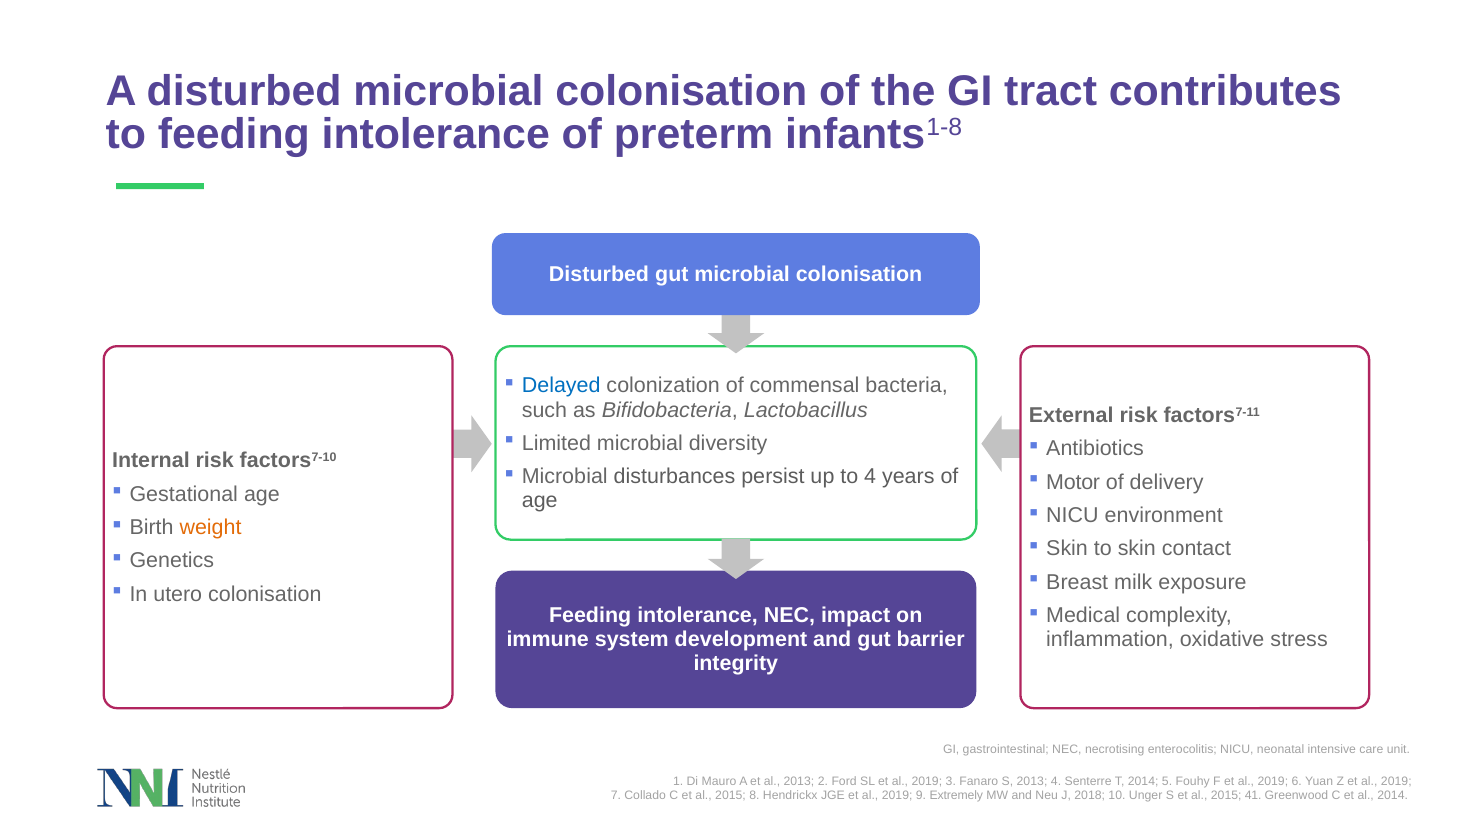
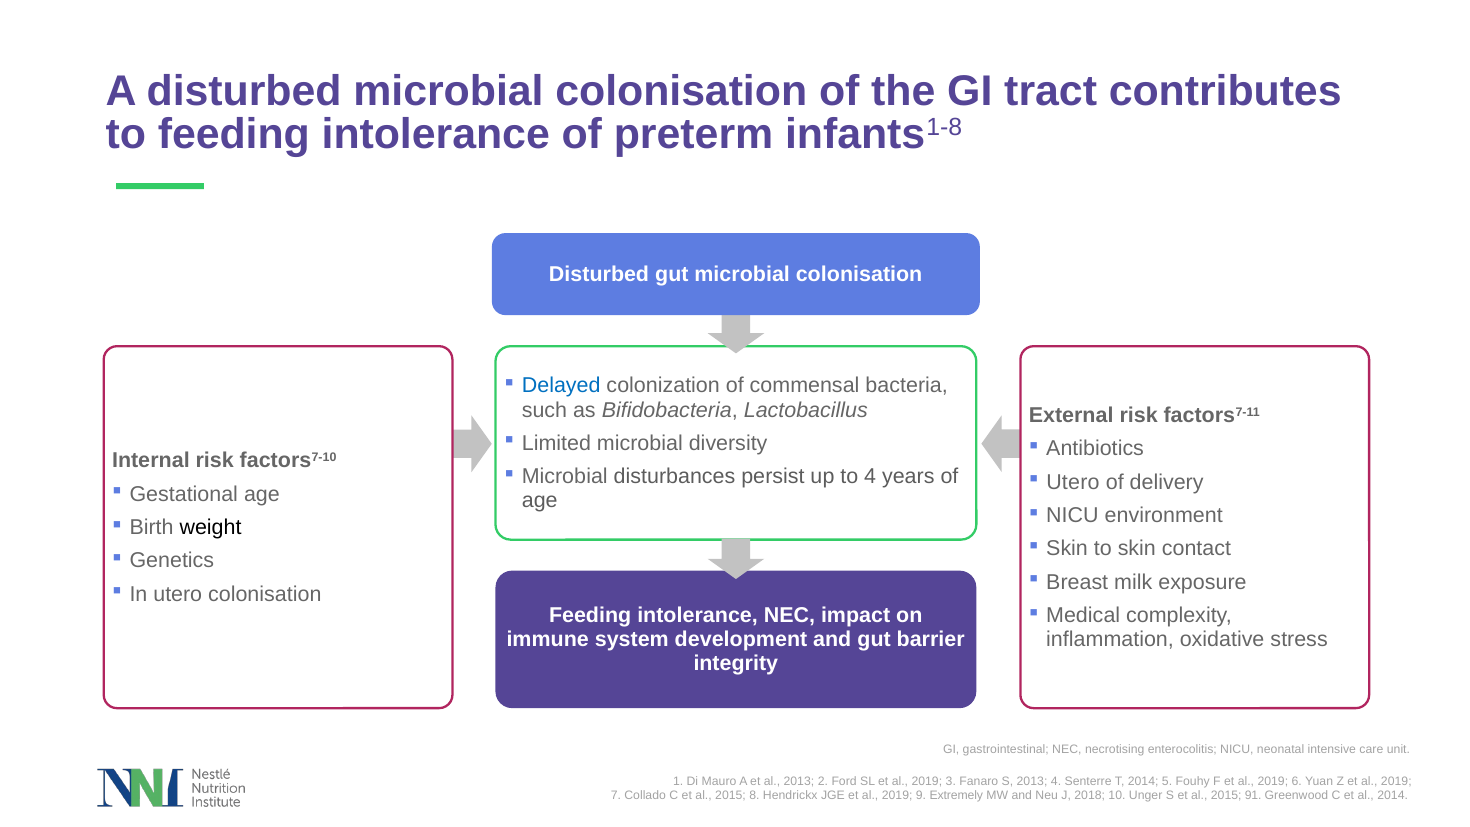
Motor: Motor -> Utero (1073, 482)
weight colour: orange -> black (211, 527)
41: 41 -> 91 (1253, 796)
